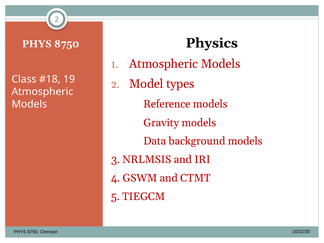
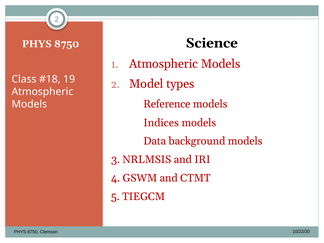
Physics: Physics -> Science (212, 43)
Gravity: Gravity -> Indices (161, 123)
